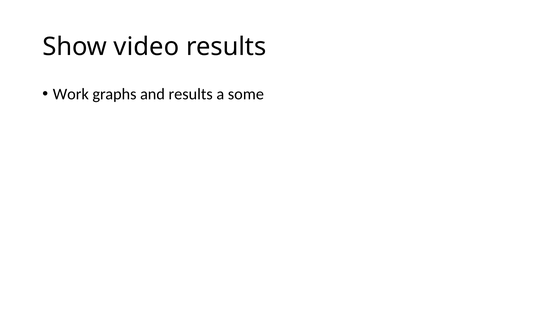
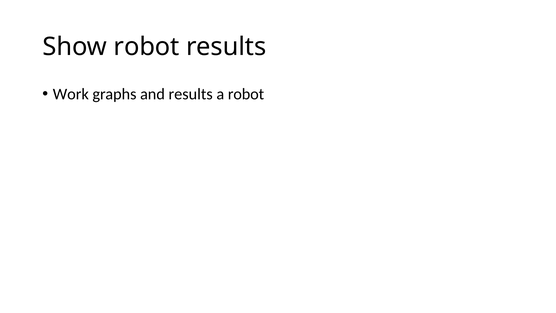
Show video: video -> robot (147, 47)
a some: some -> robot (246, 94)
